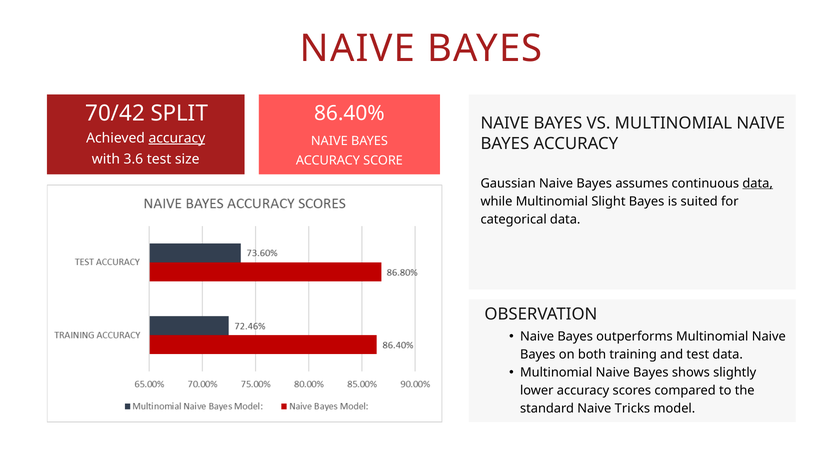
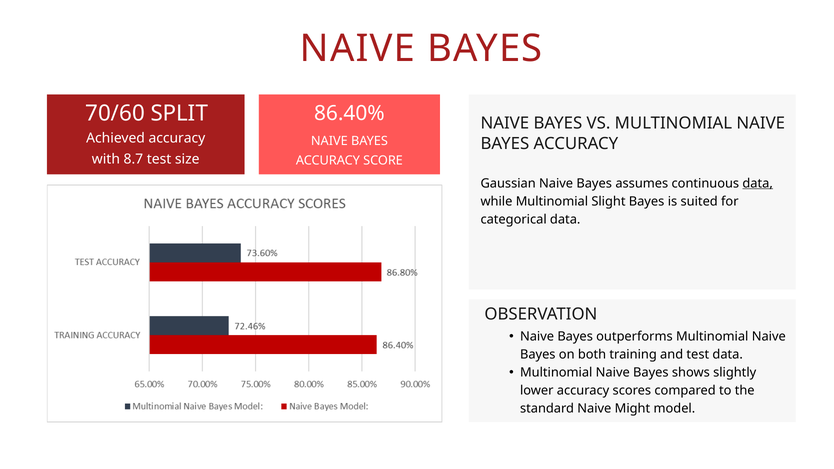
70/42: 70/42 -> 70/60 (115, 113)
accuracy underline: present -> none (177, 138)
3.6: 3.6 -> 8.7 (133, 159)
Tricks: Tricks -> Might (632, 409)
